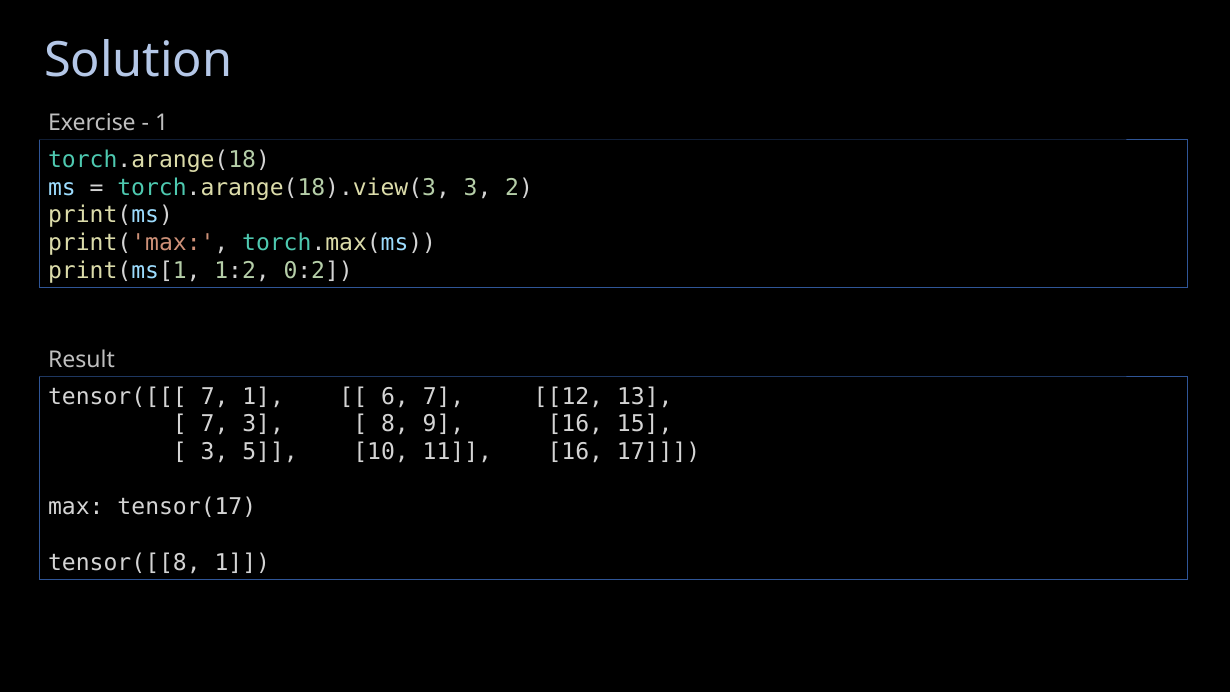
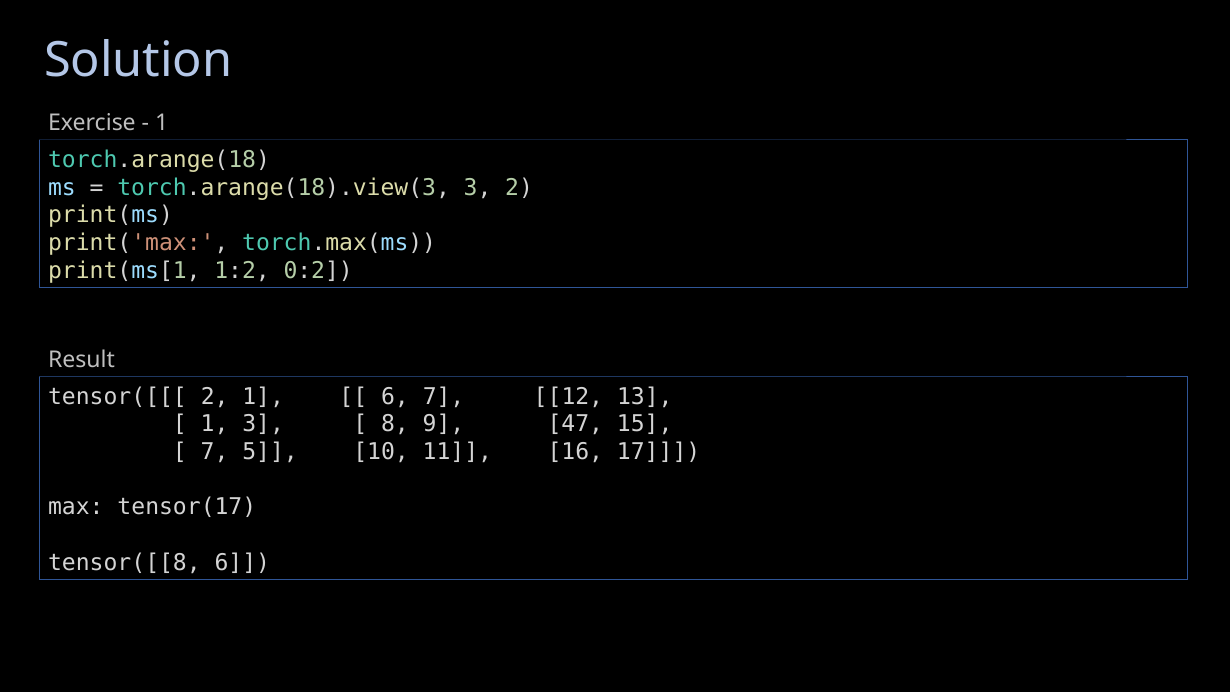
tensor([[[ 7: 7 -> 2 (215, 397)
7: 7 -> 1 (215, 424)
9 16: 16 -> 47 (575, 424)
3: 3 -> 7 (215, 452)
tensor([[8 1: 1 -> 6 (242, 563)
